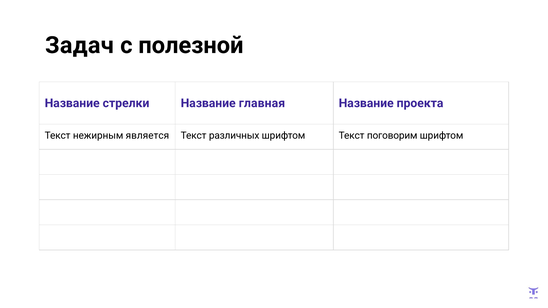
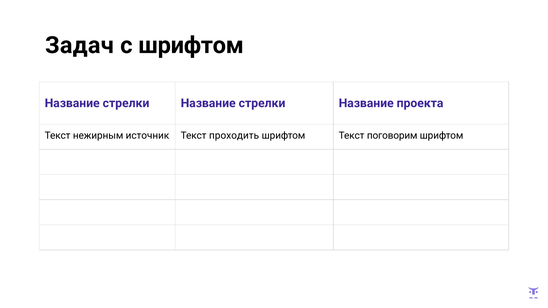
с полезной: полезной -> шрифтом (191, 45)
главная: главная -> стрелки (262, 103)
является: является -> источник (147, 136)
различных: различных -> проходить (234, 136)
